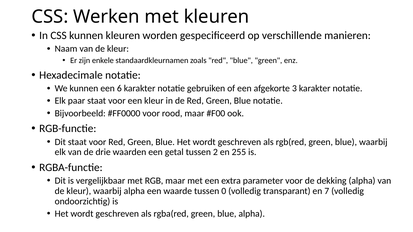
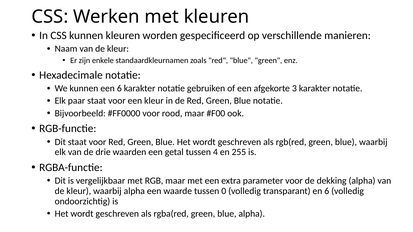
2: 2 -> 4 (215, 152)
en 7: 7 -> 6 (327, 191)
